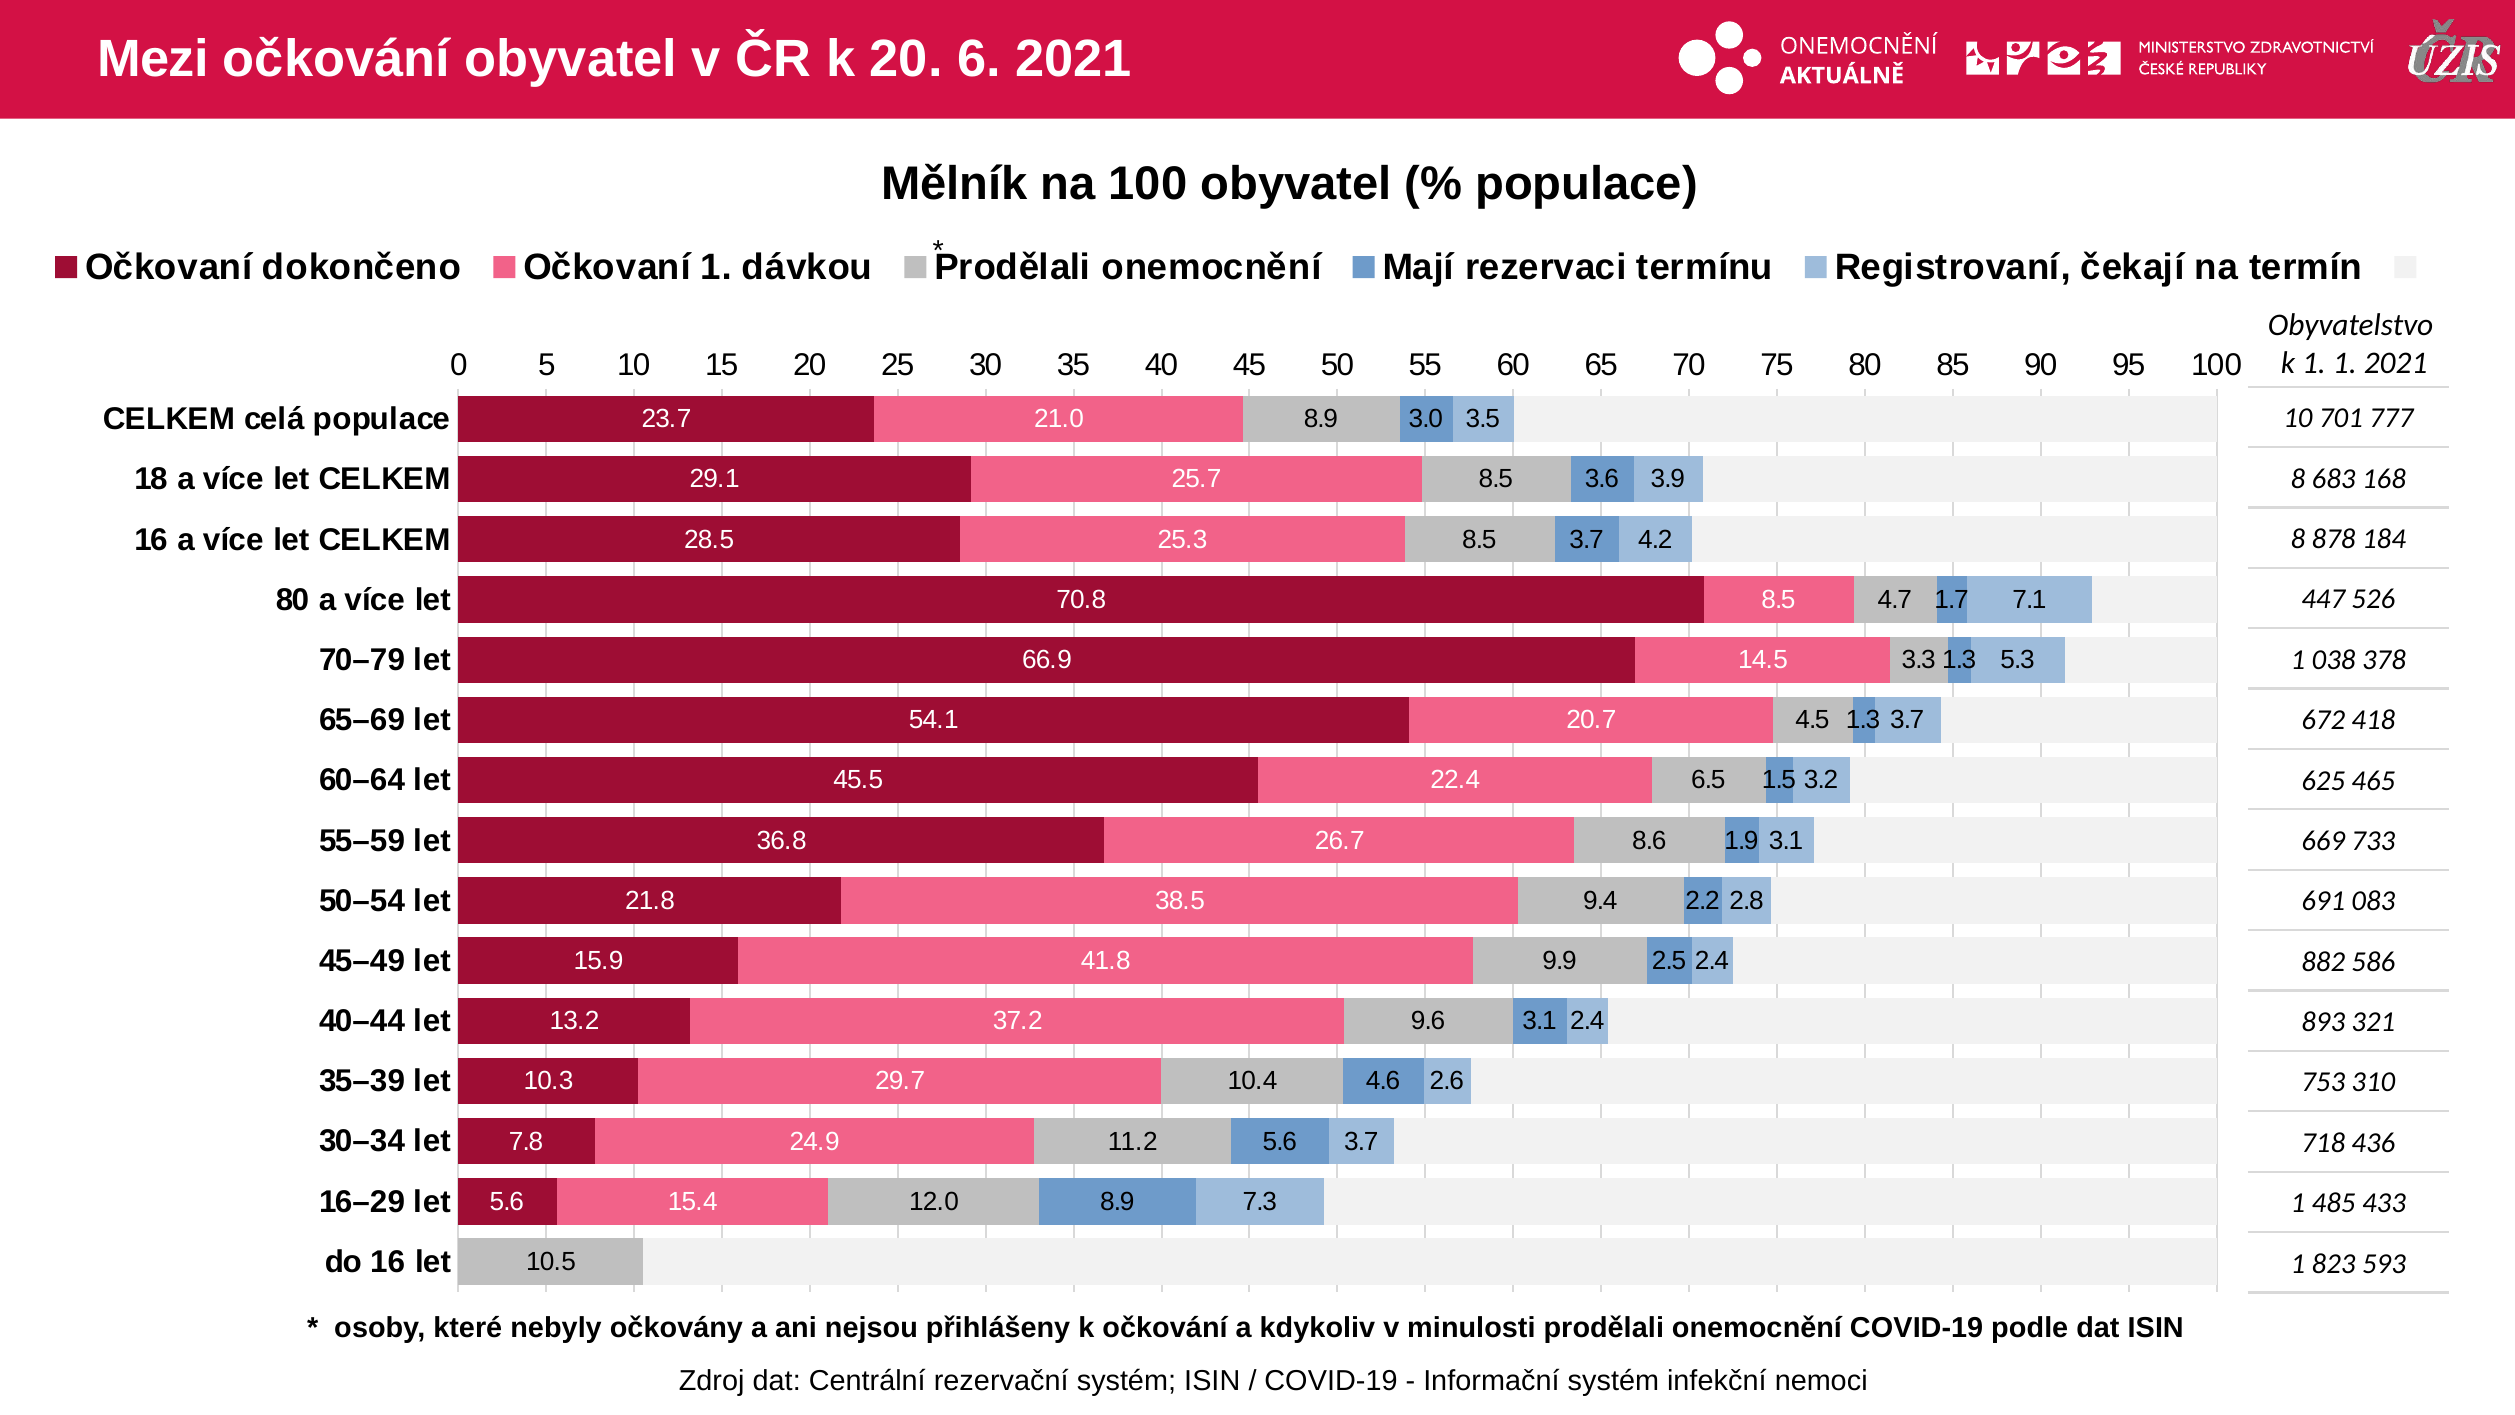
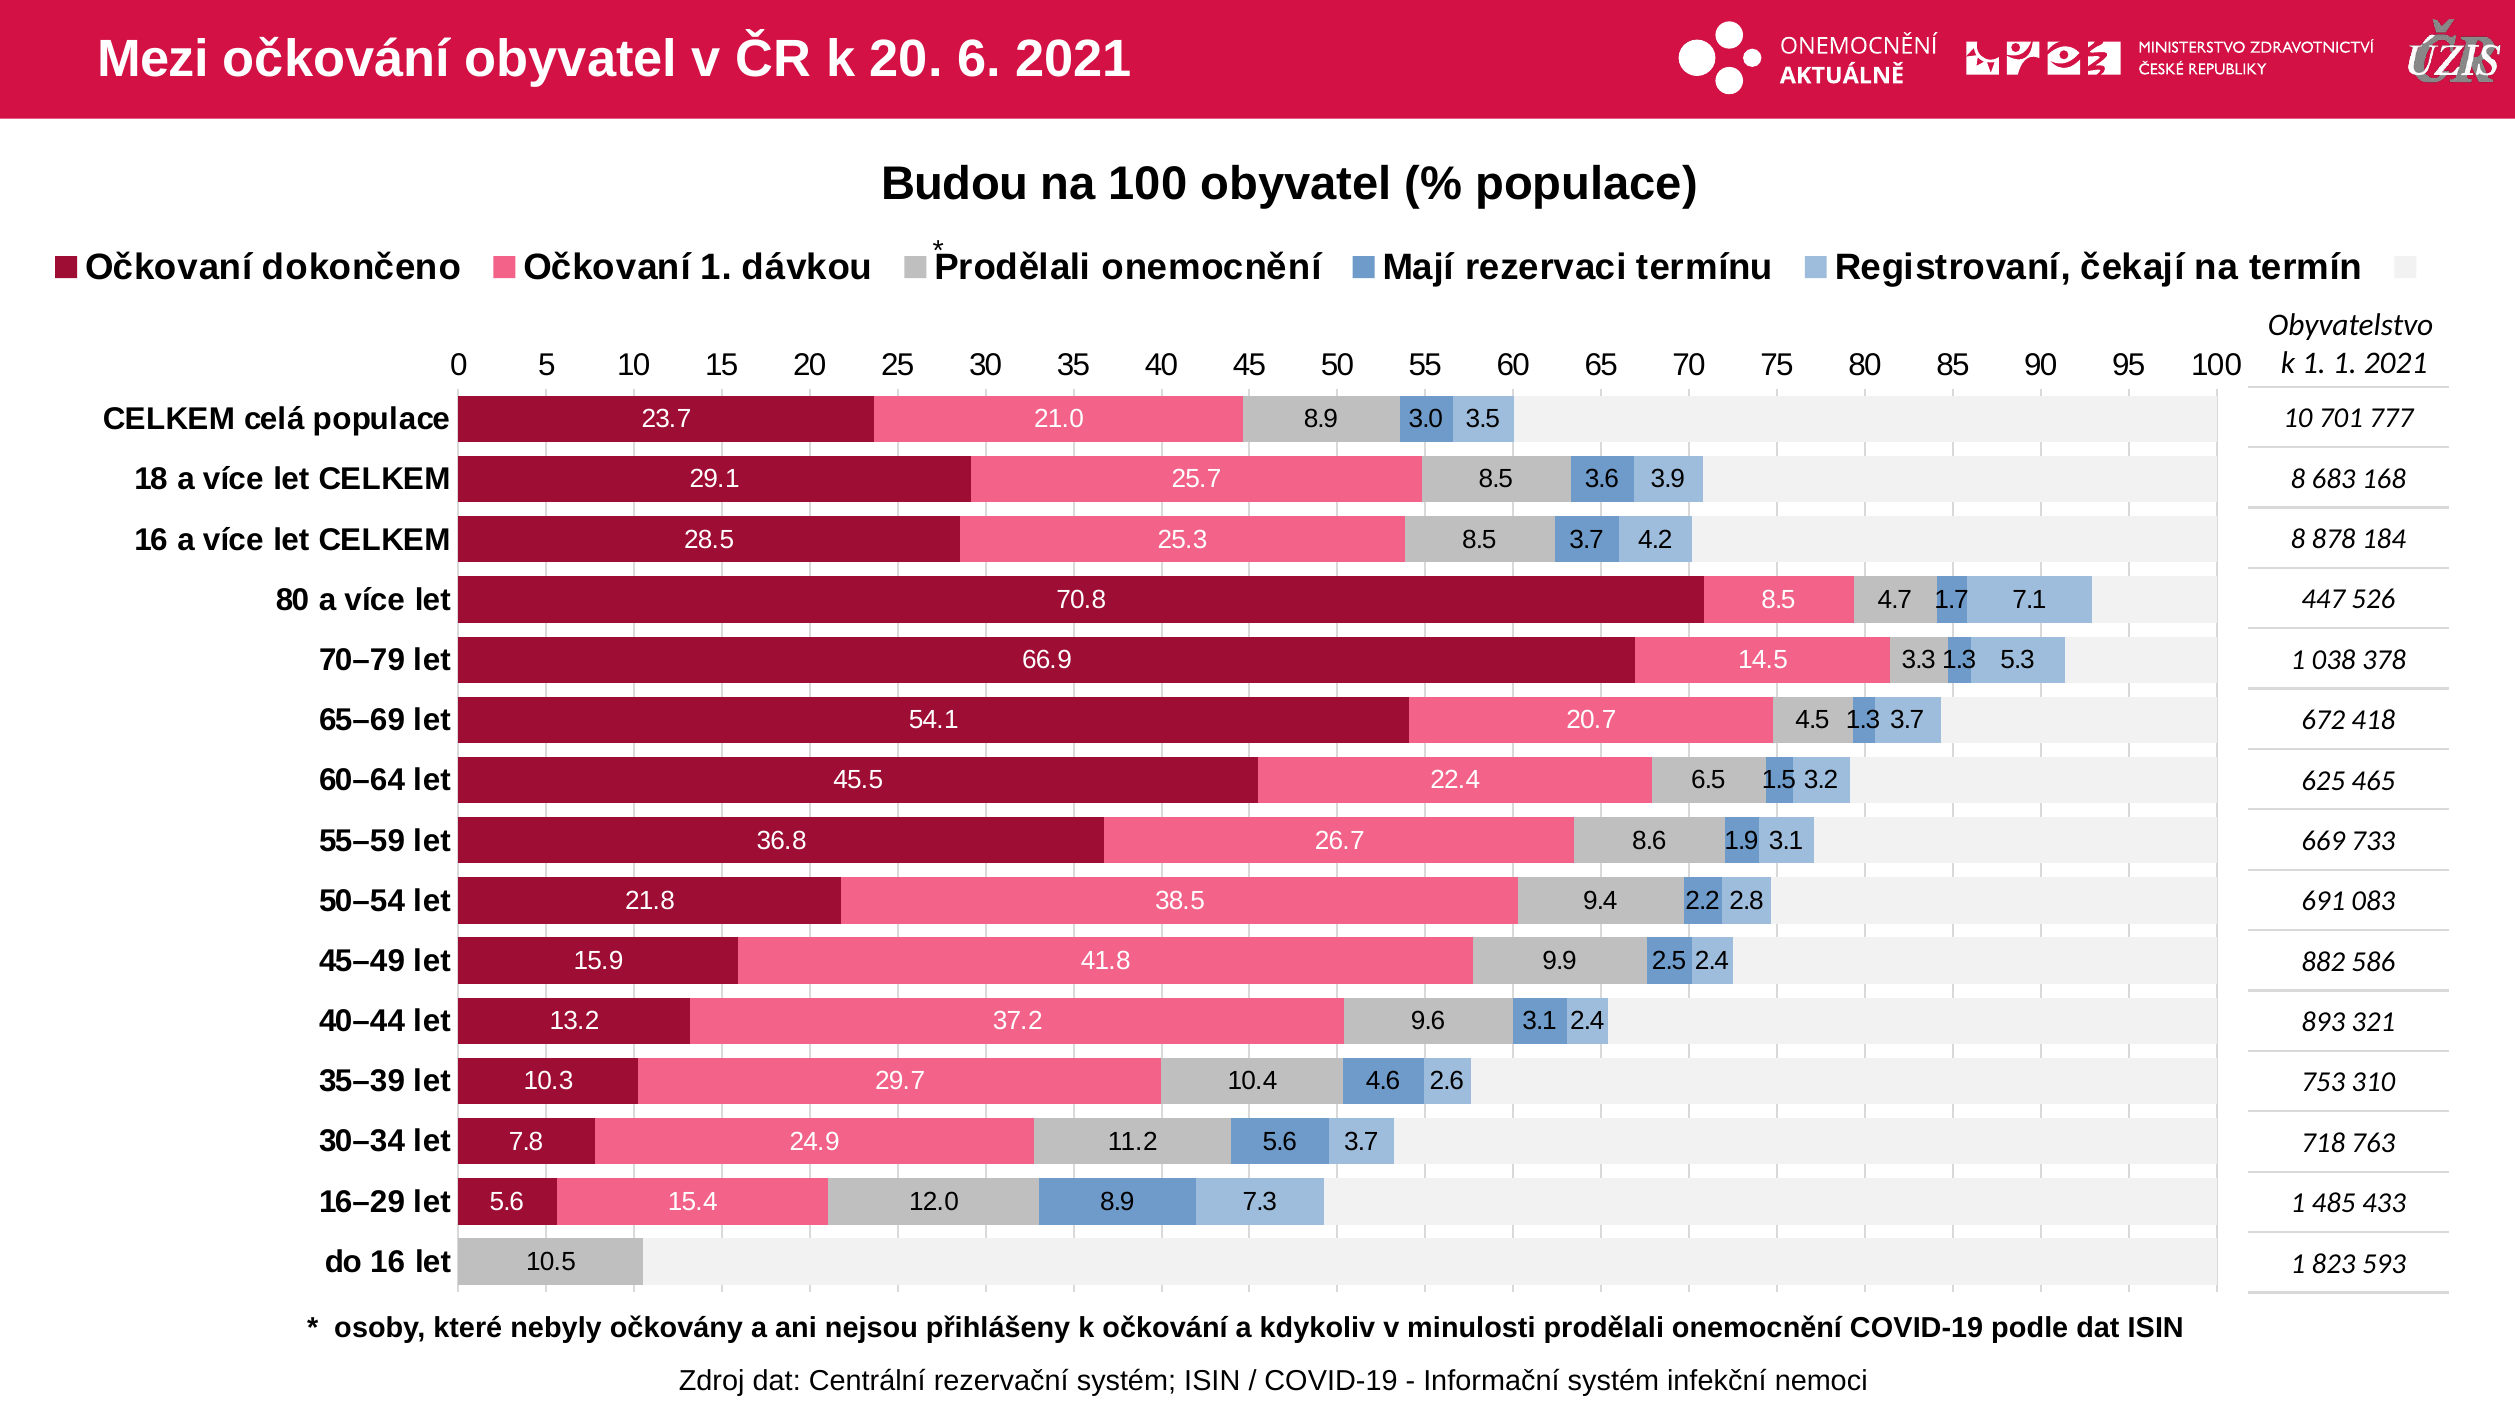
Mělník: Mělník -> Budou (955, 184)
436: 436 -> 763 (2373, 1143)
